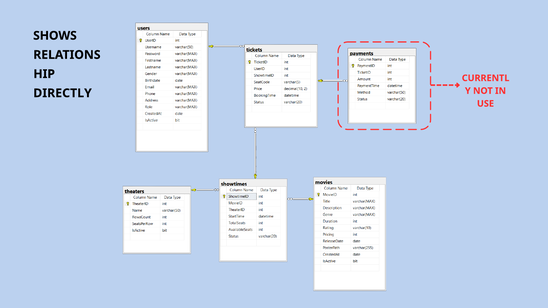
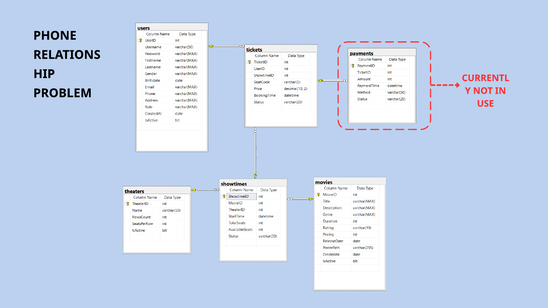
SHOWS: SHOWS -> PHONE (55, 36)
DIRECTLY: DIRECTLY -> PROBLEM (63, 93)
